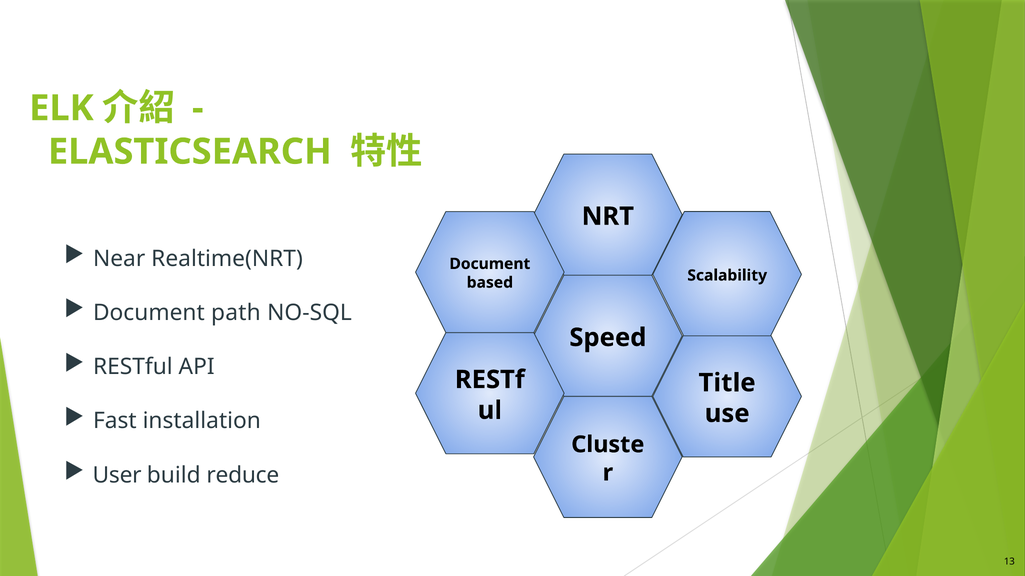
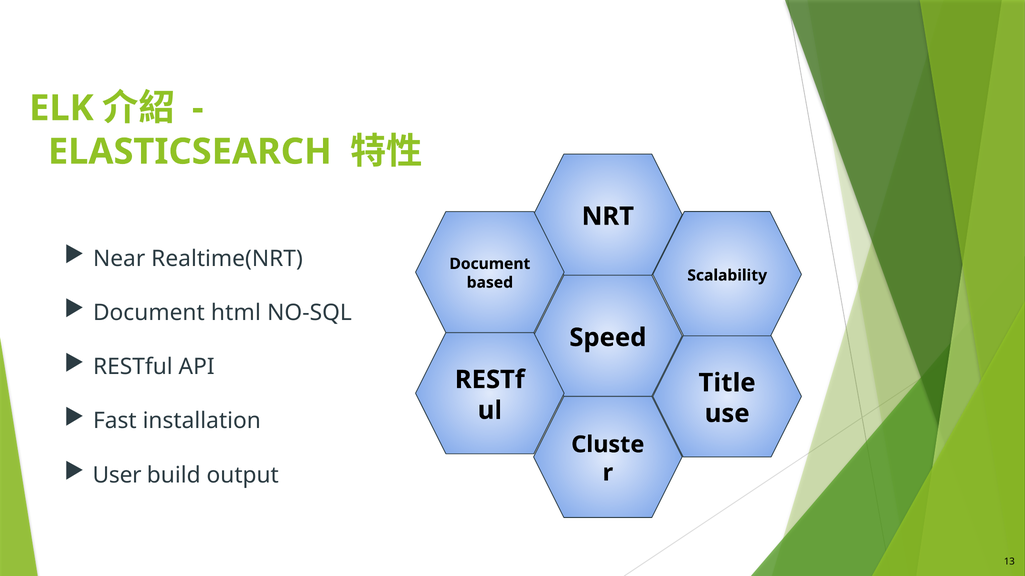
path: path -> html (236, 313)
reduce: reduce -> output (243, 476)
